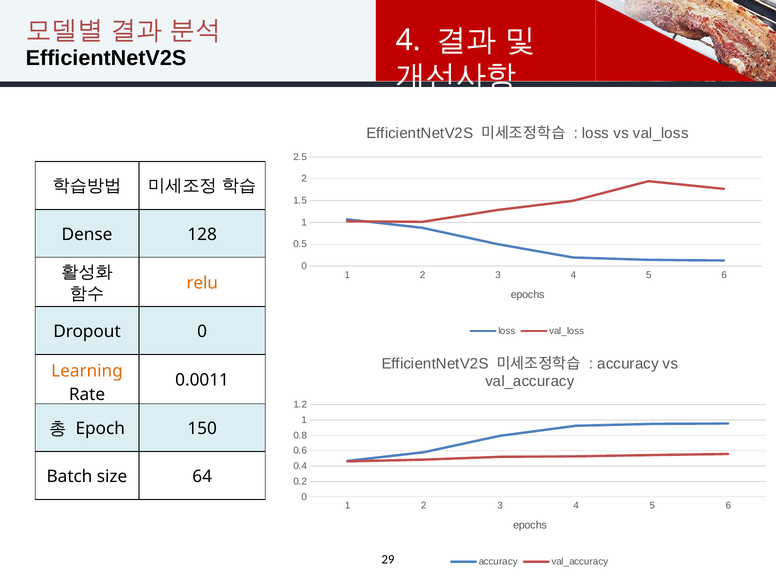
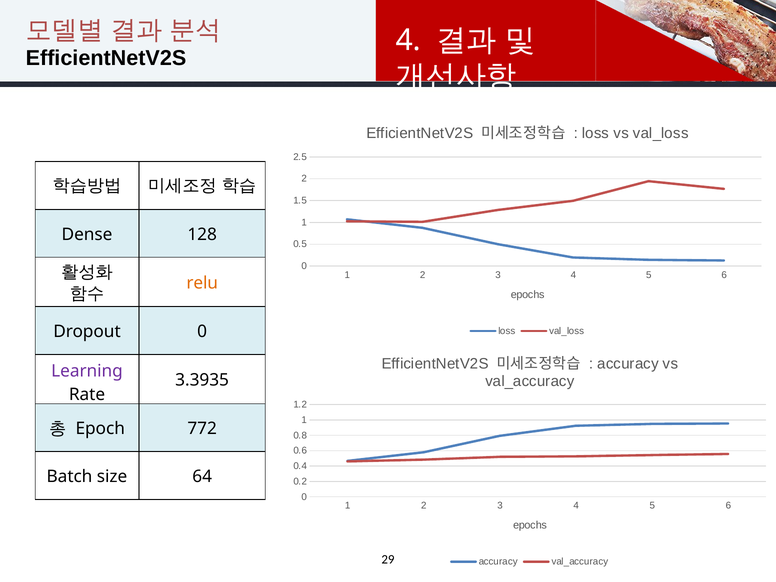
Learning colour: orange -> purple (87, 371)
0.0011: 0.0011 -> 3.3935 (202, 380)
150: 150 -> 772 (202, 429)
